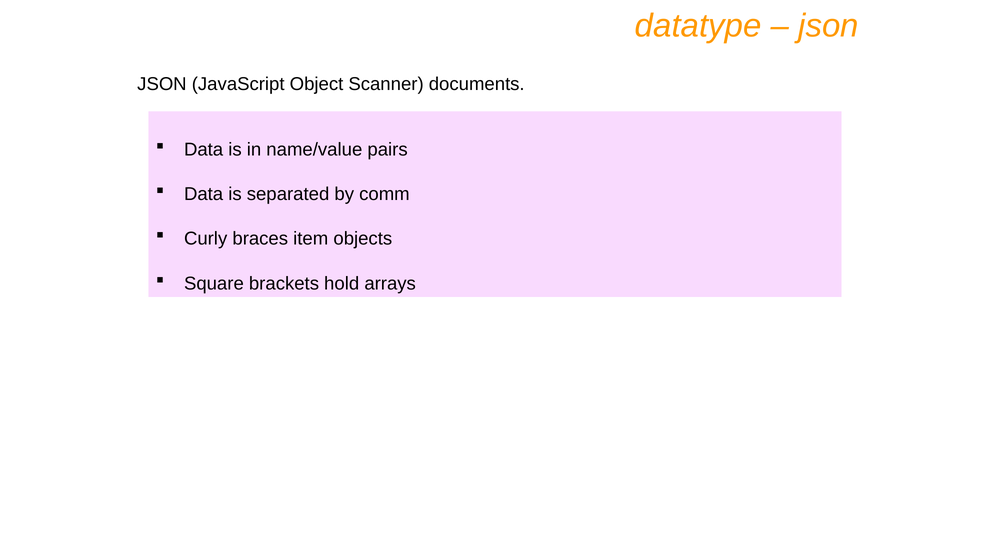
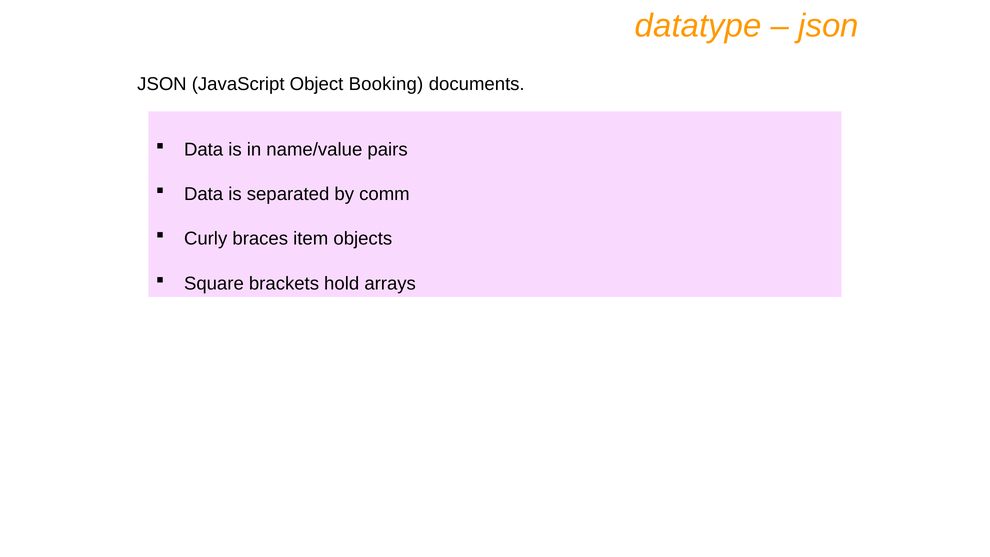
Scanner: Scanner -> Booking (386, 84)
